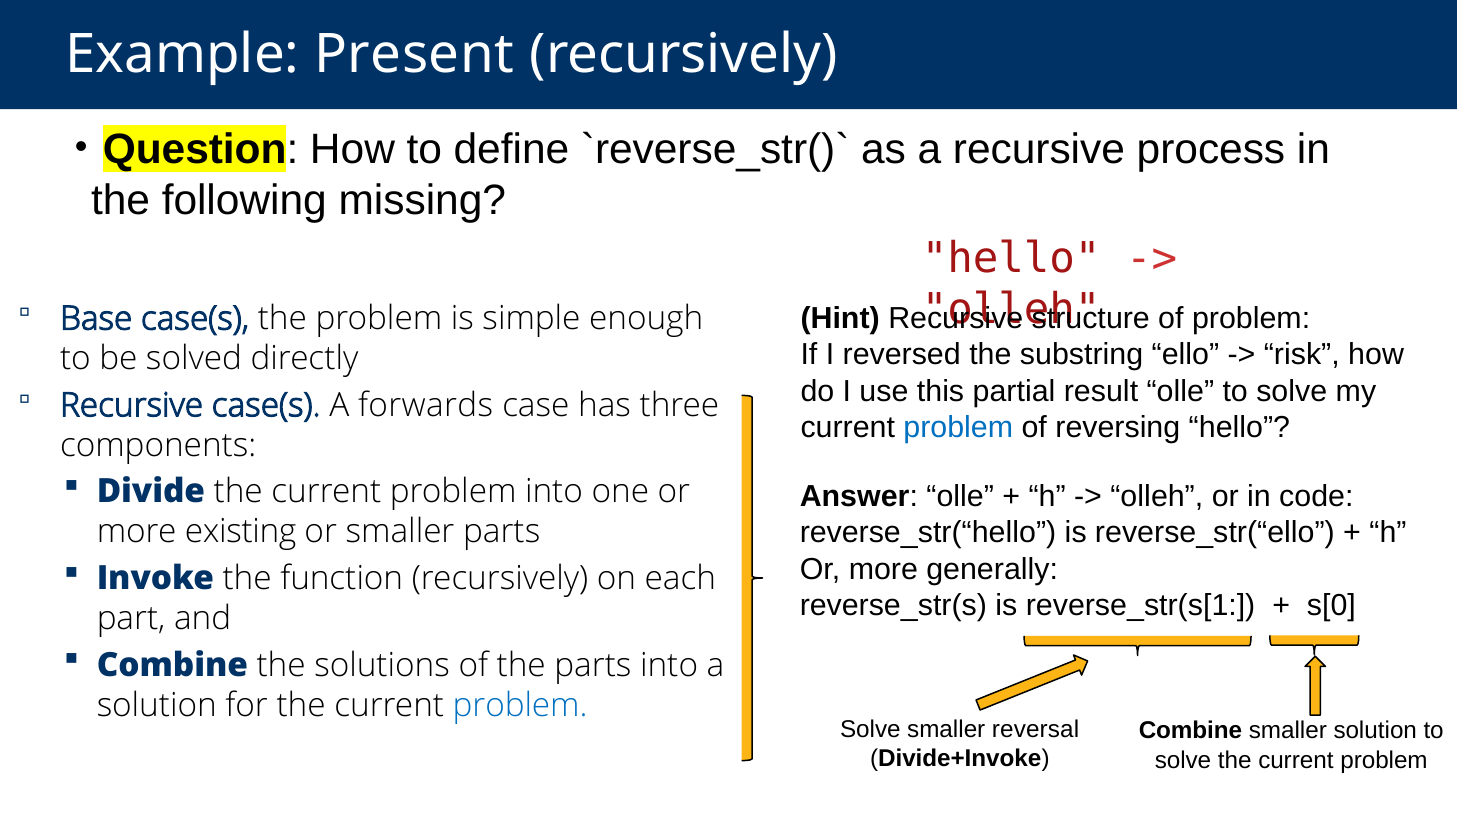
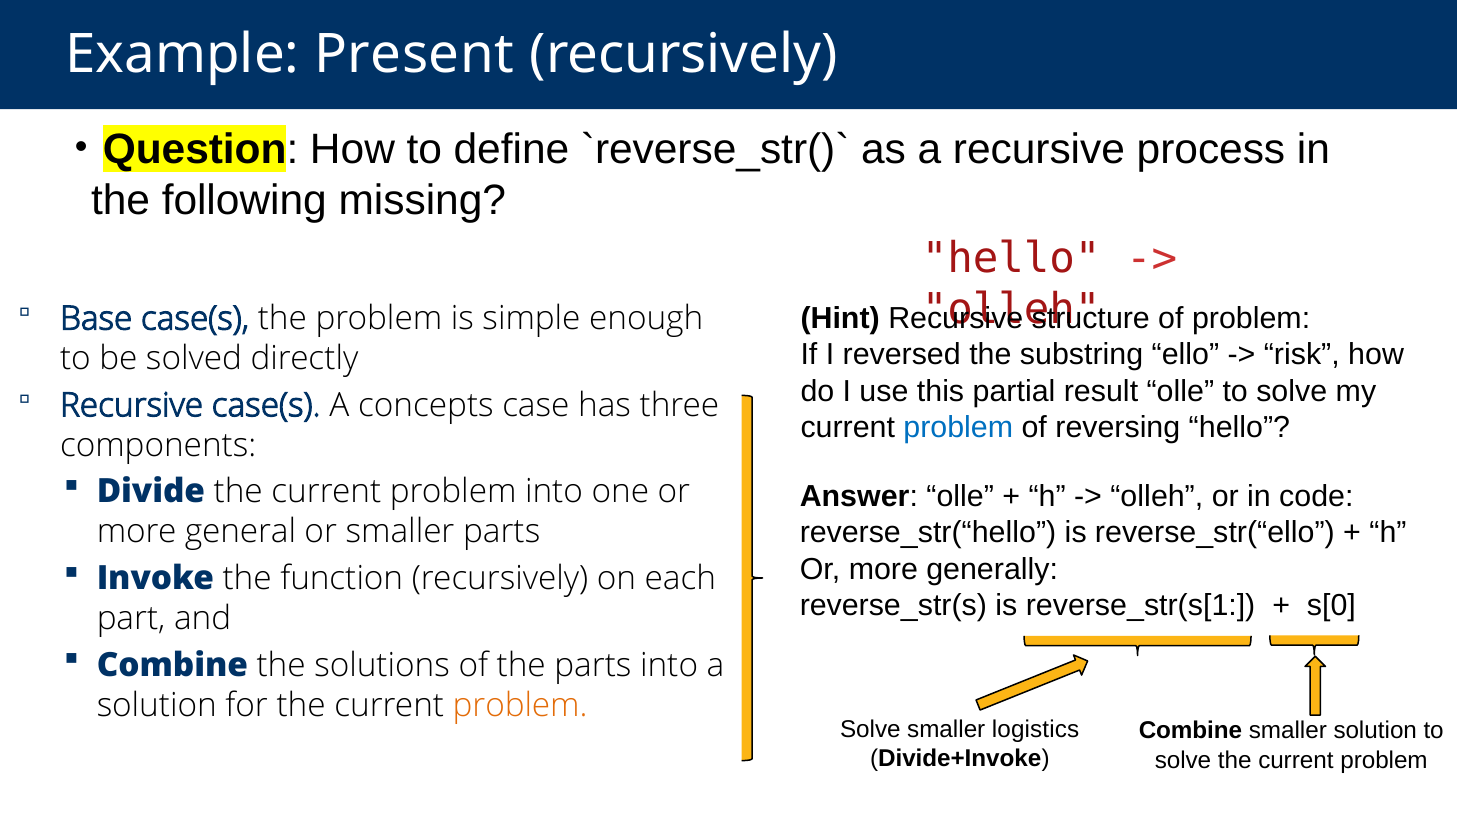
forwards: forwards -> concepts (426, 406)
existing: existing -> general (240, 532)
problem colour: blue -> orange (520, 706)
reversal: reversal -> logistics (1036, 730)
